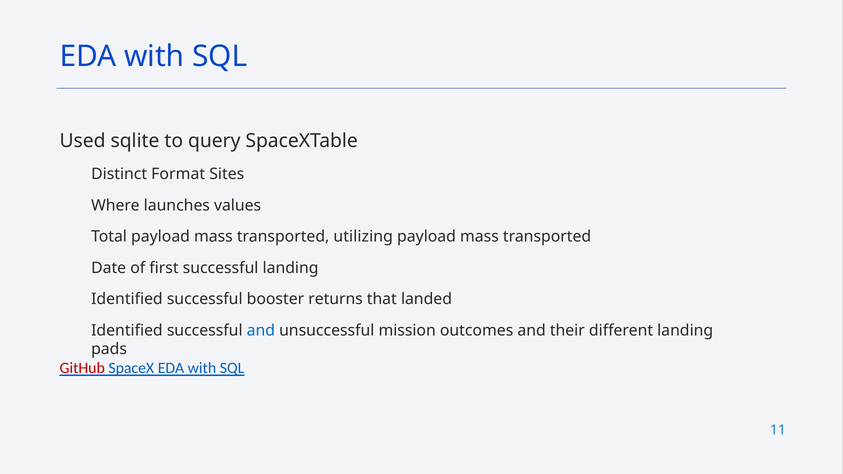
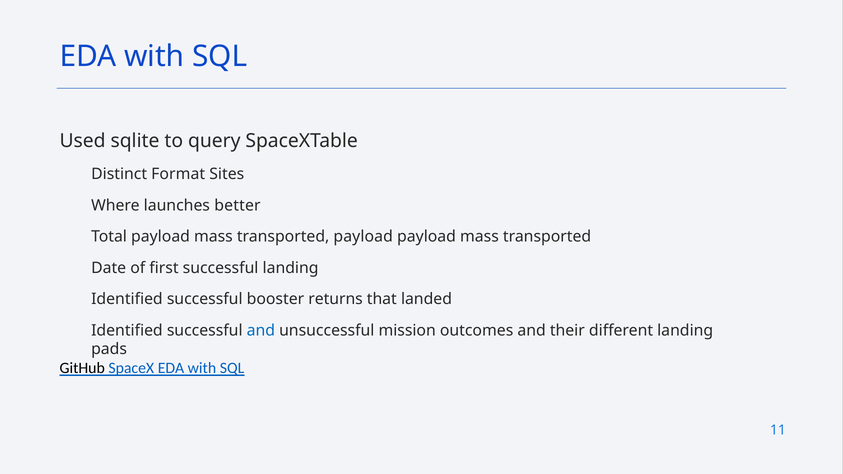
values: values -> better (237, 205)
transported utilizing: utilizing -> payload (363, 237)
GitHub colour: red -> black (82, 368)
